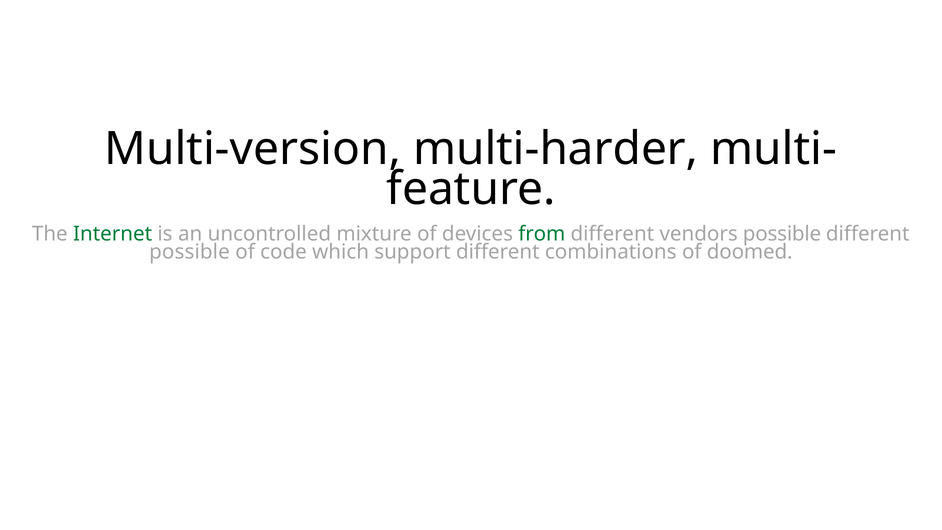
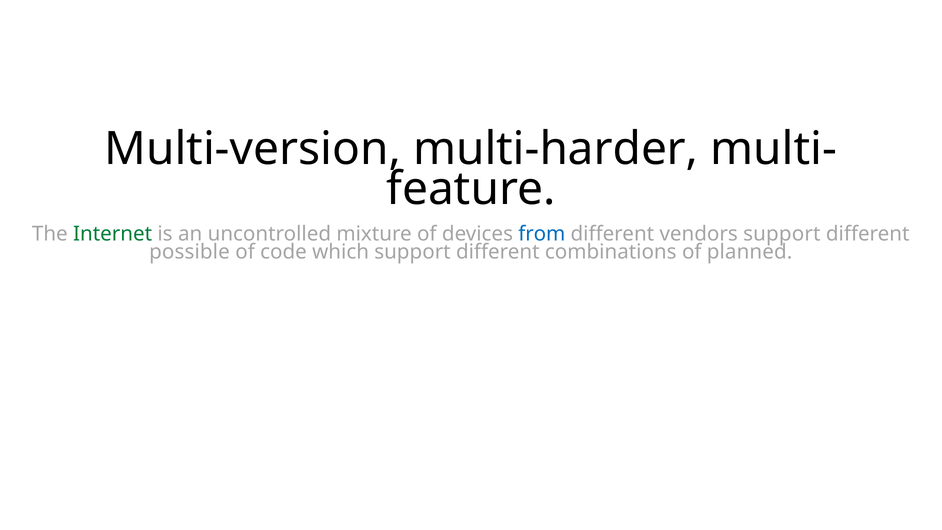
from colour: green -> blue (542, 234)
vendors possible: possible -> support (782, 234)
doomed: doomed -> planned (750, 252)
